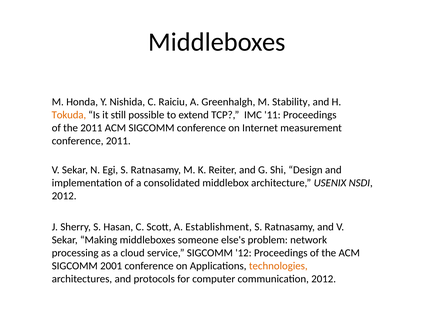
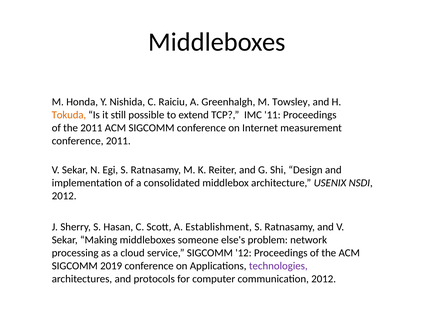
Stability: Stability -> Towsley (291, 102)
2001: 2001 -> 2019 (111, 266)
technologies colour: orange -> purple (278, 266)
